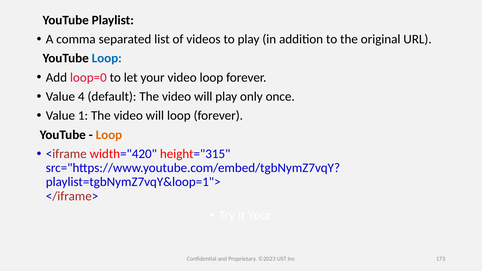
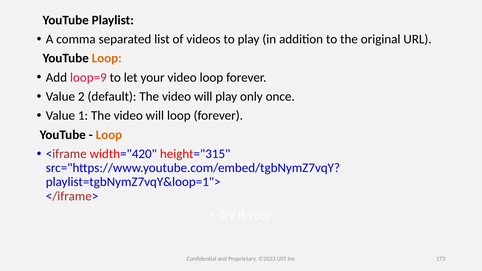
Loop colour: blue -> orange (107, 58)
loop=0: loop=0 -> loop=9 (88, 77)
4: 4 -> 2 (81, 97)
